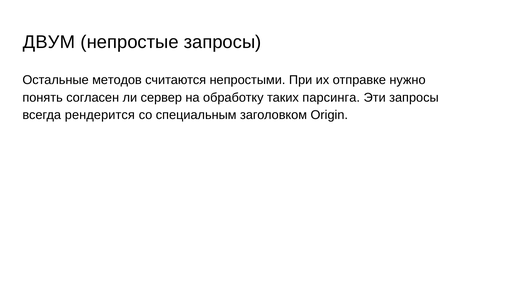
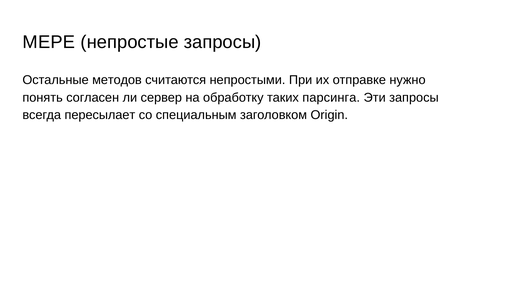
ДВУМ: ДВУМ -> МЕРЕ (49, 42)
рендерится: рендерится -> пересылает (100, 115)
